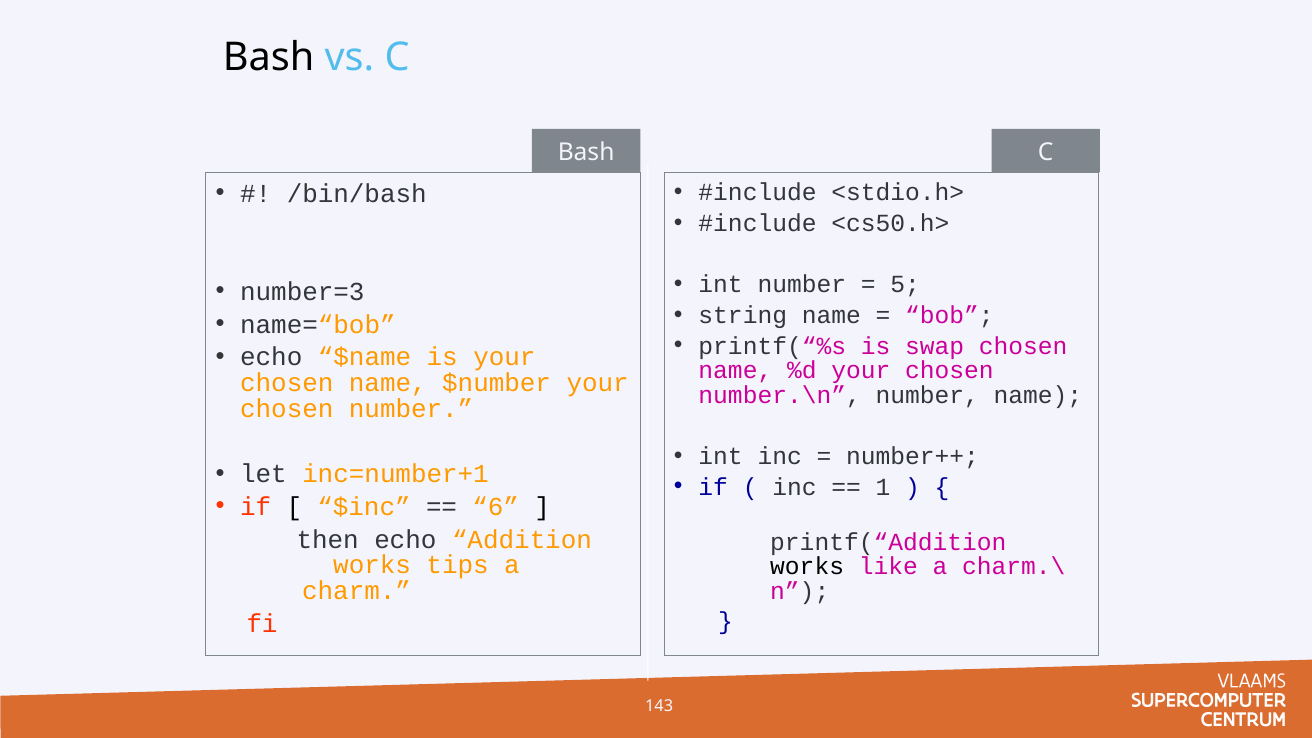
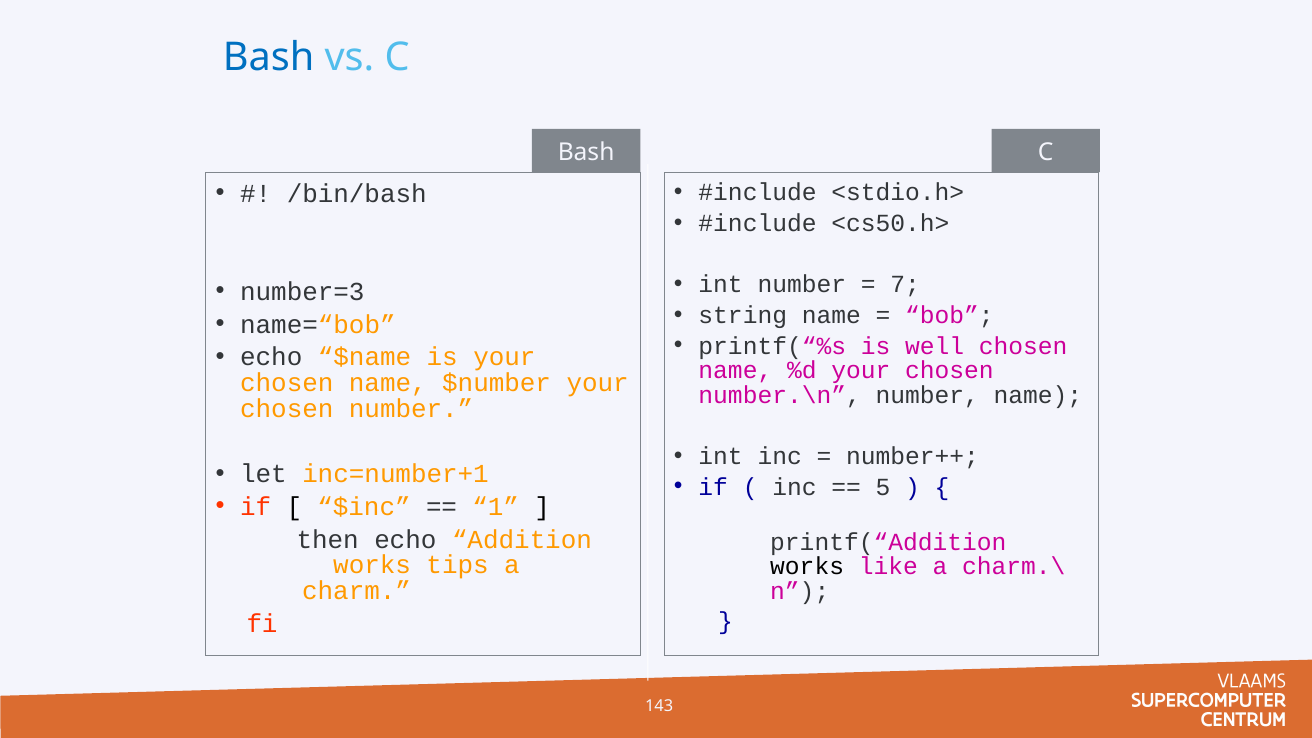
Bash colour: black -> blue (269, 57)
5: 5 -> 7 (905, 285)
swap: swap -> well (935, 346)
1: 1 -> 5 (883, 487)
6: 6 -> 1 (496, 507)
